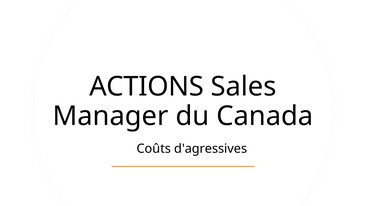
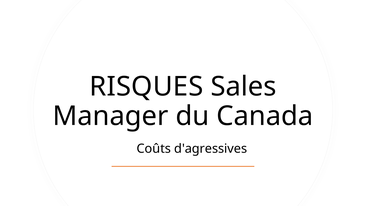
ACTIONS: ACTIONS -> RISQUES (146, 87)
